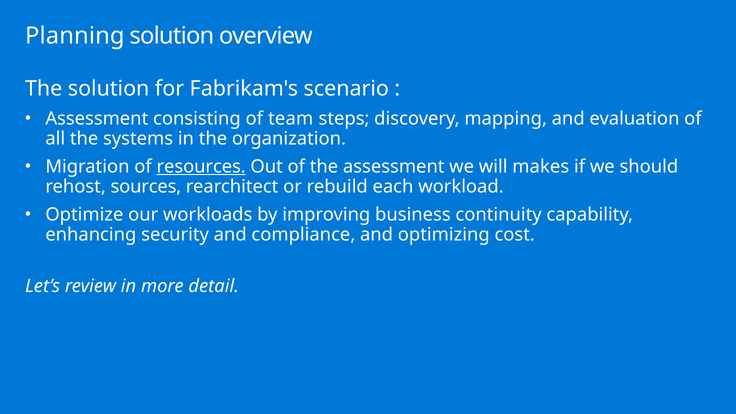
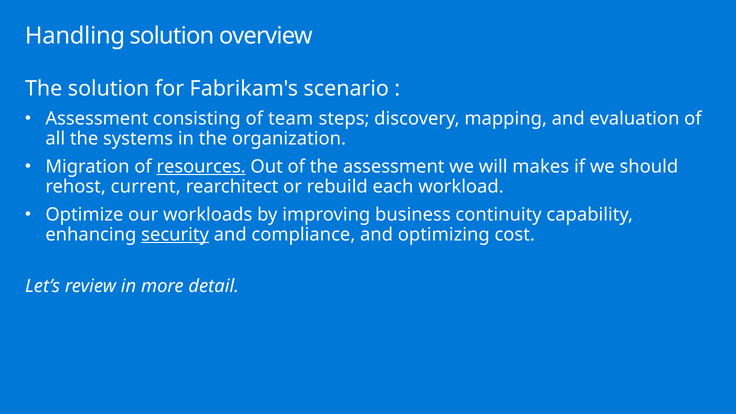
Planning: Planning -> Handling (75, 36)
sources: sources -> current (146, 186)
security underline: none -> present (175, 234)
